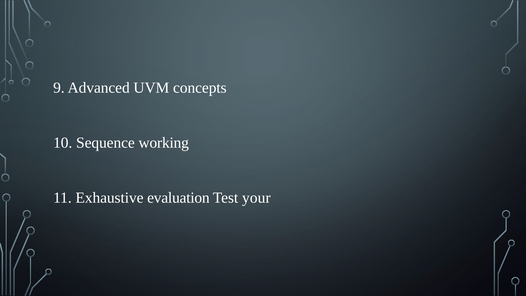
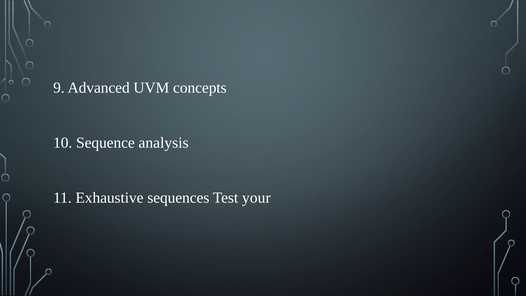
working: working -> analysis (164, 143)
evaluation: evaluation -> sequences (178, 198)
